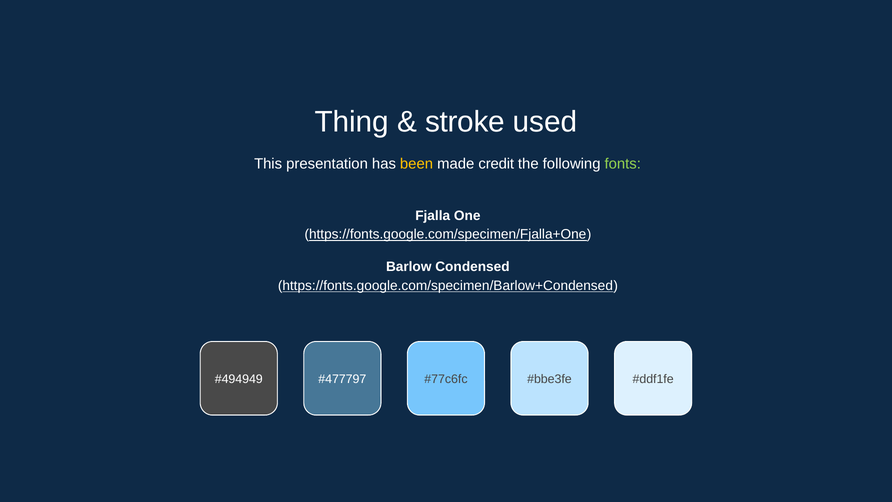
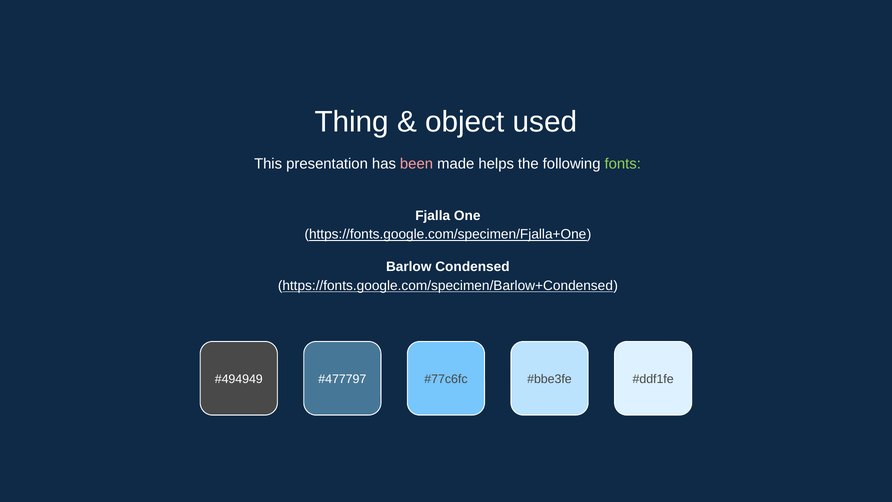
stroke: stroke -> object (465, 122)
been colour: yellow -> pink (417, 164)
credit: credit -> helps (496, 164)
